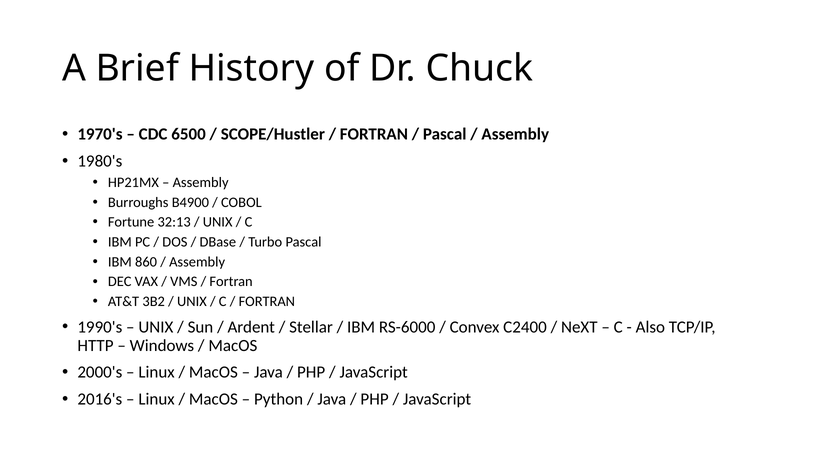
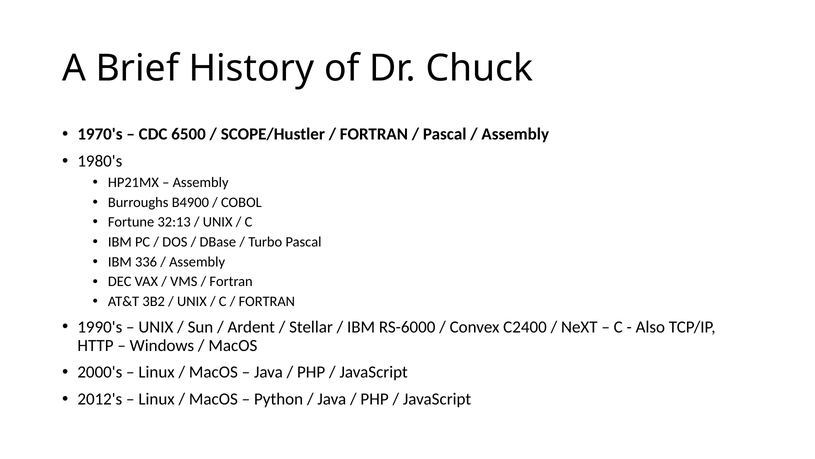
860: 860 -> 336 (146, 262)
2016's: 2016's -> 2012's (100, 399)
